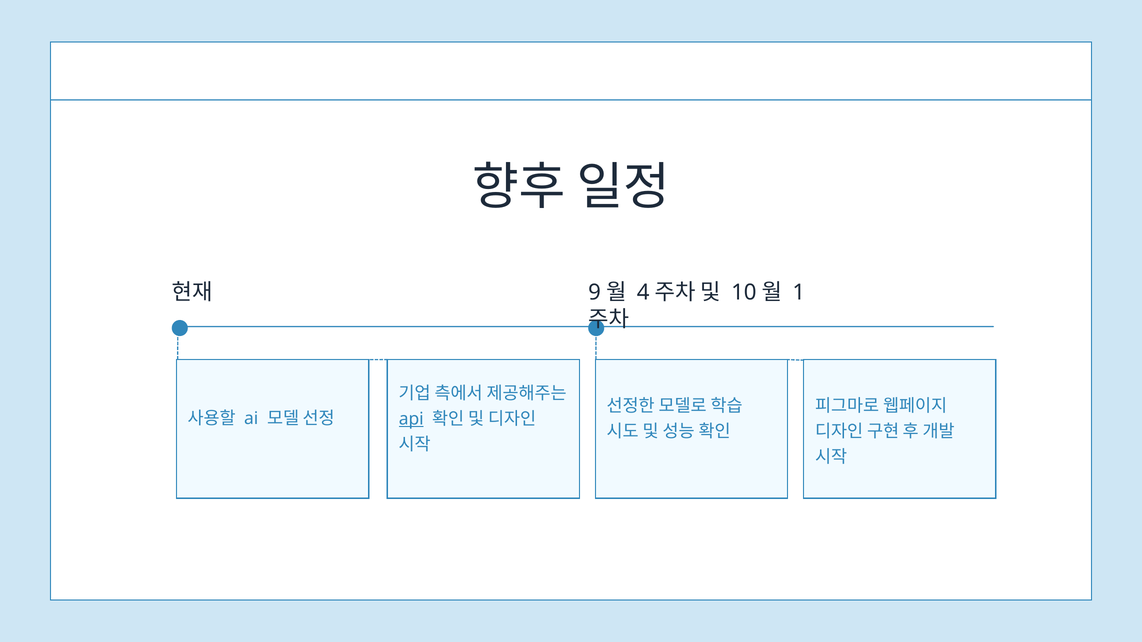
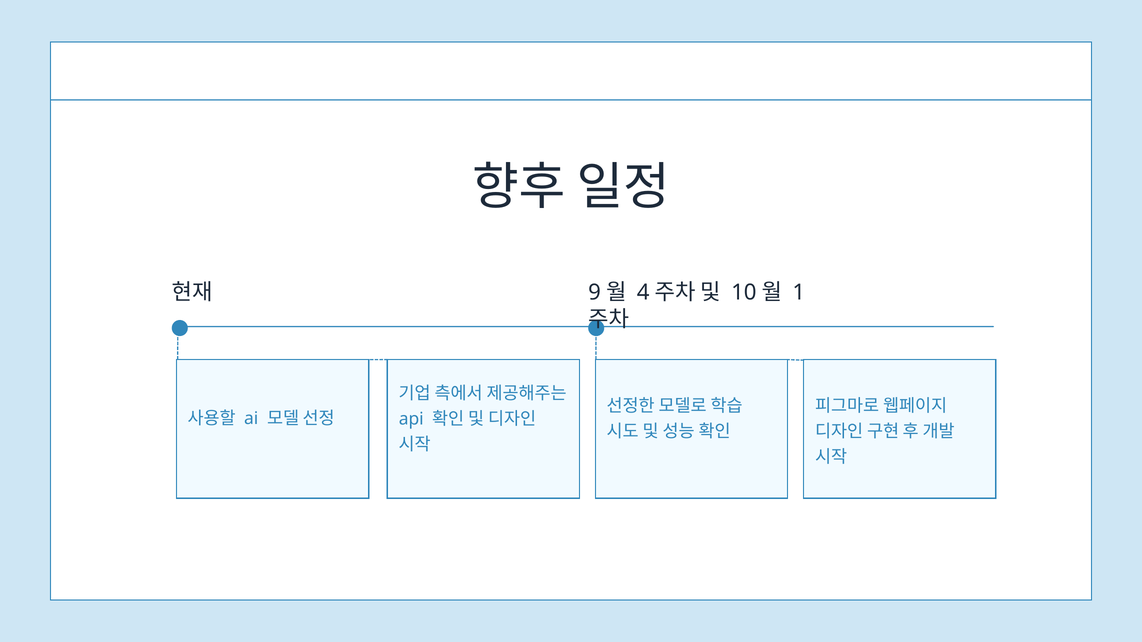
api underline: present -> none (411, 419)
